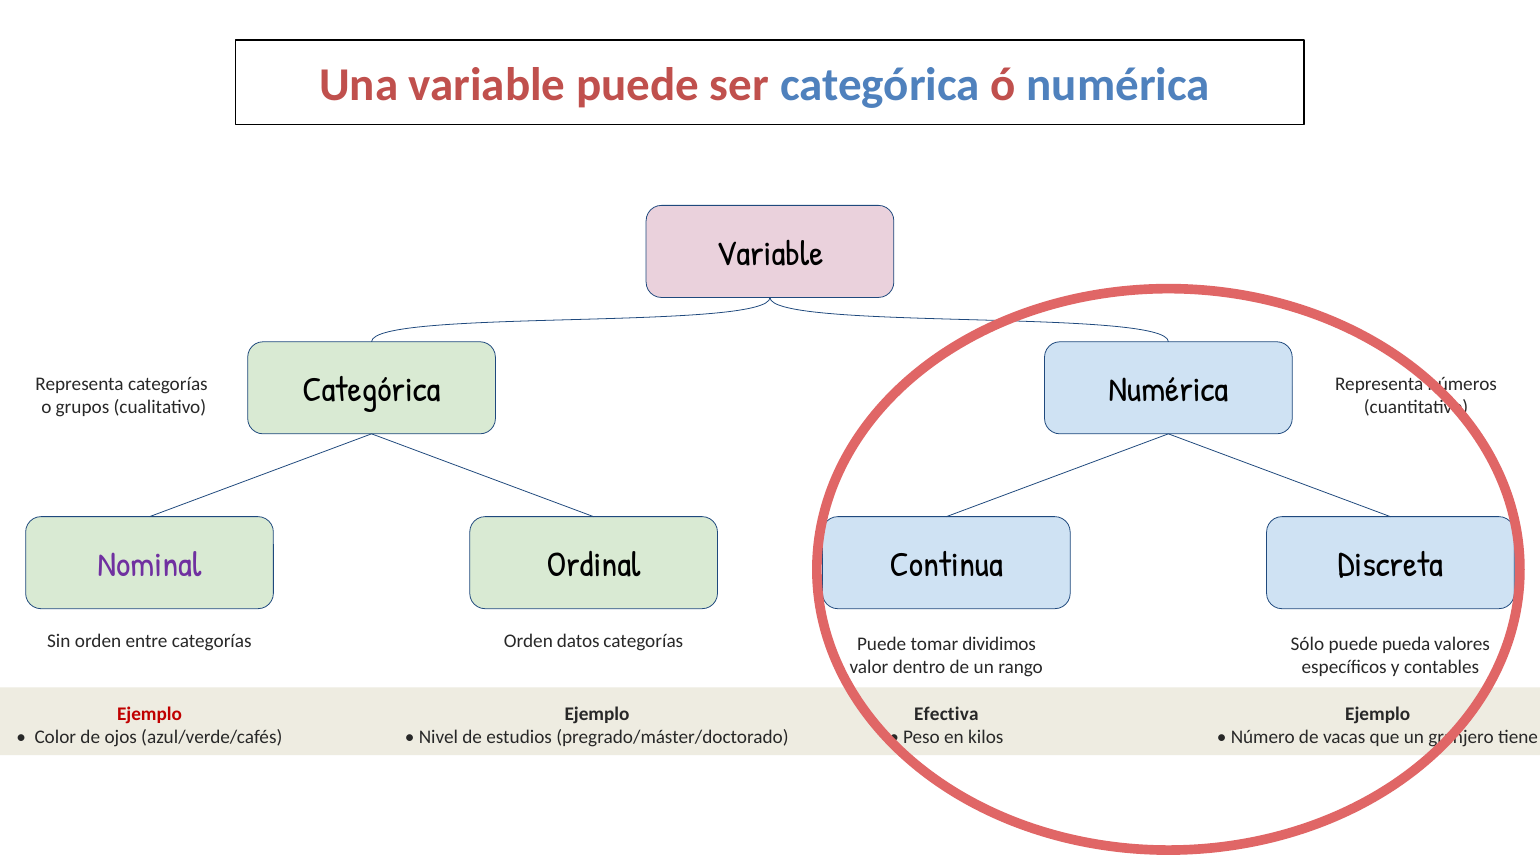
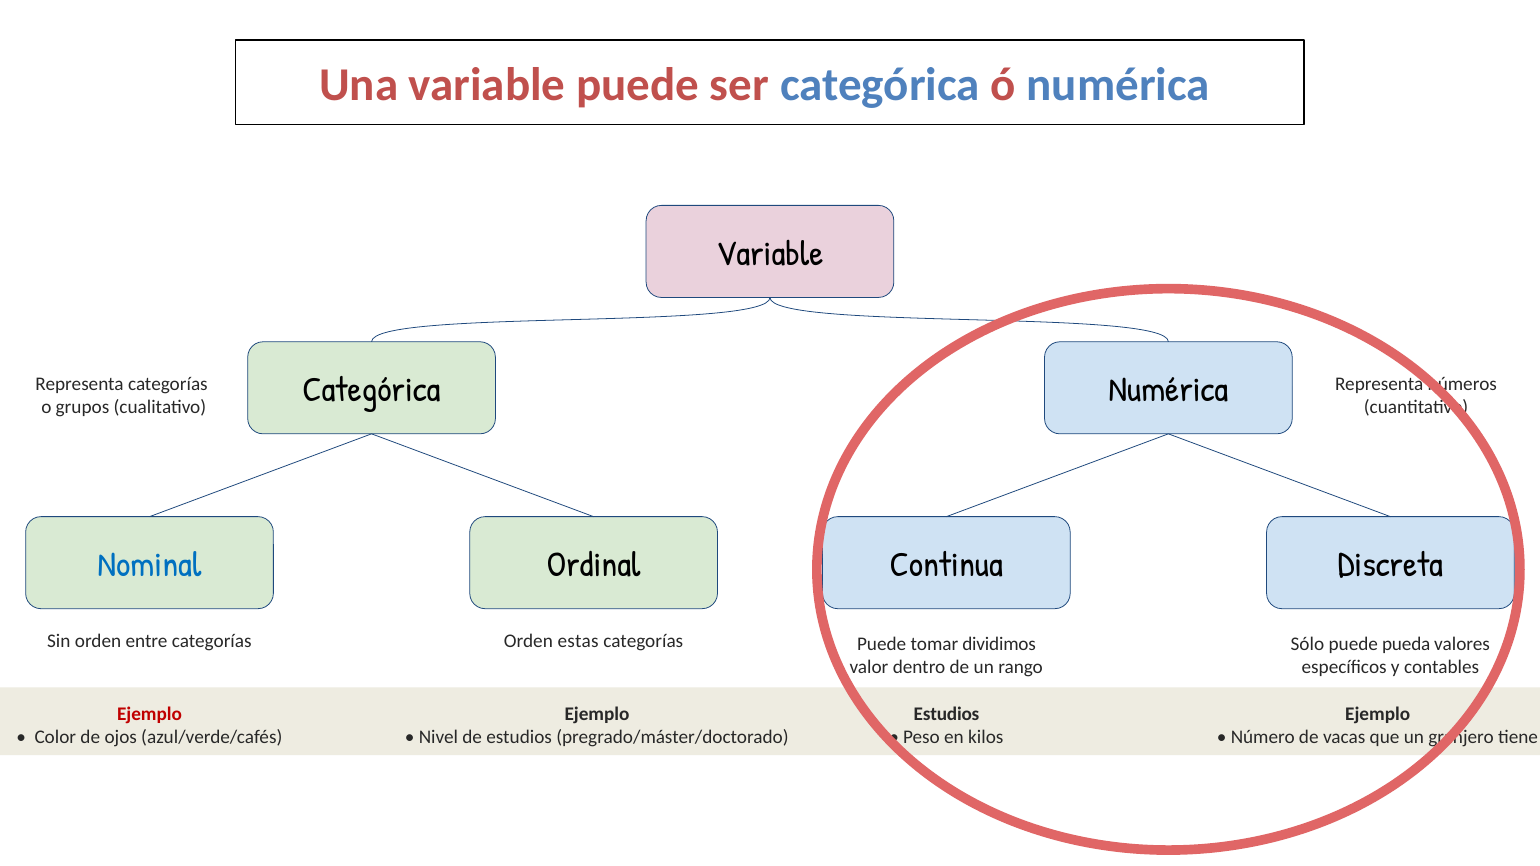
Nominal colour: purple -> blue (149, 565)
datos: datos -> estas (578, 642)
Efectiva: Efectiva -> Estudios (946, 715)
